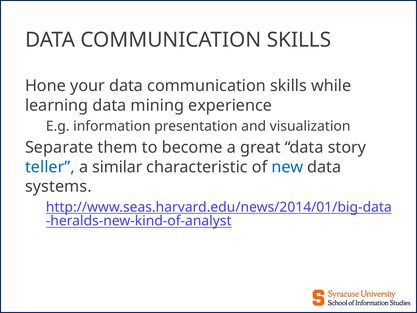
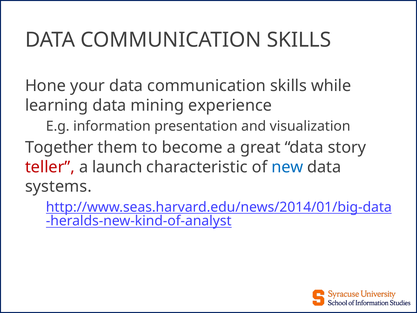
Separate: Separate -> Together (59, 147)
teller colour: blue -> red (50, 167)
similar: similar -> launch (117, 167)
